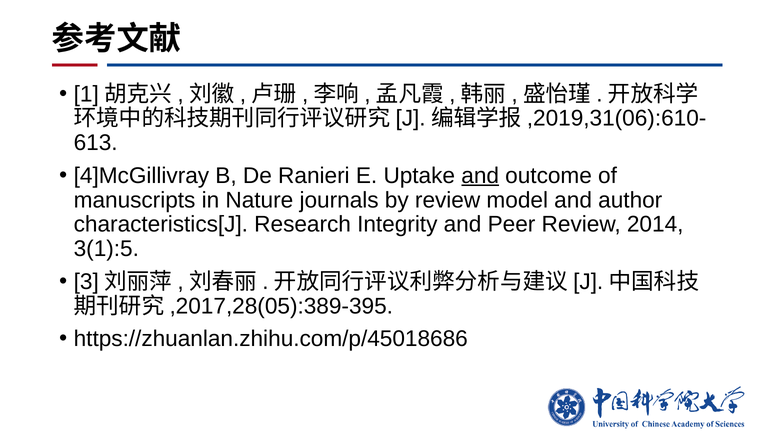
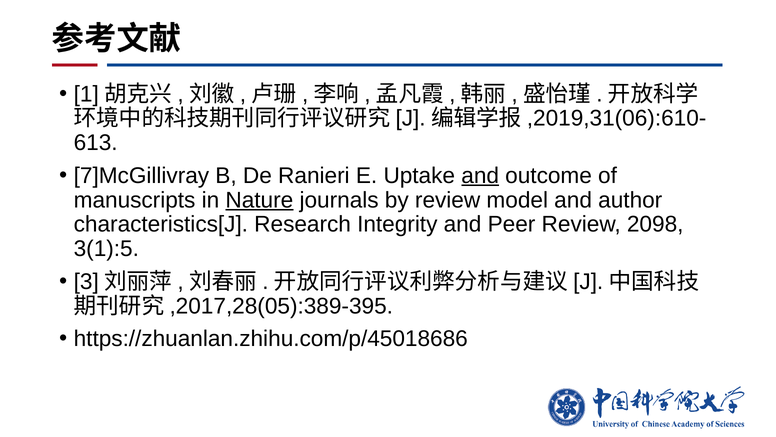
4]McGillivray: 4]McGillivray -> 7]McGillivray (141, 175)
Nature underline: none -> present (259, 200)
2014: 2014 -> 2098 (655, 224)
